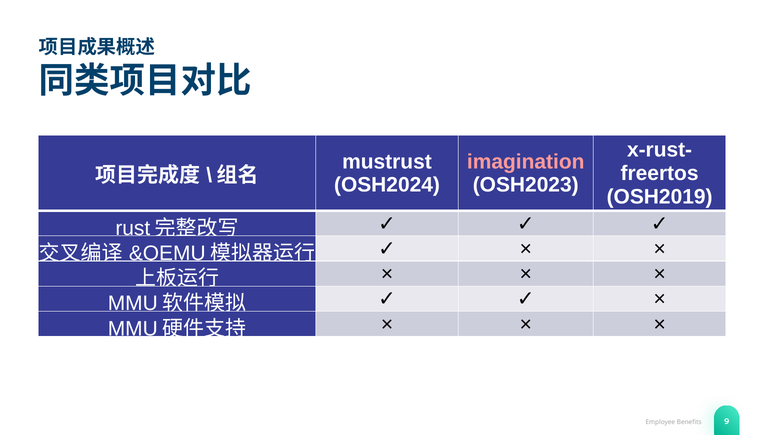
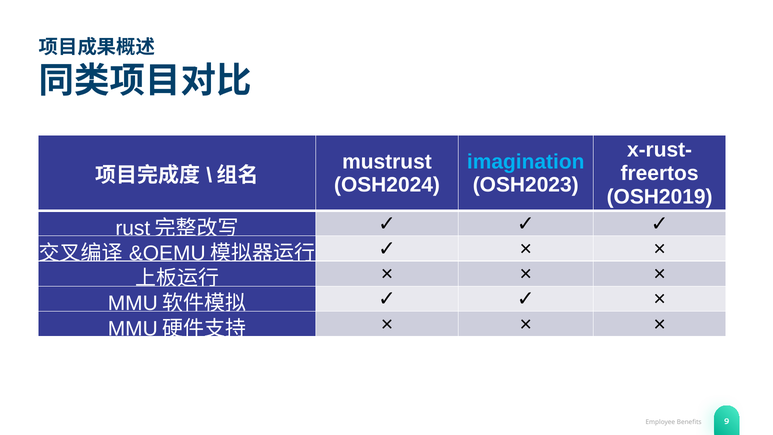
imagination colour: pink -> light blue (526, 162)
